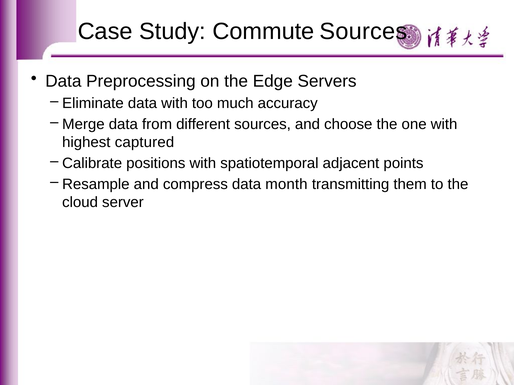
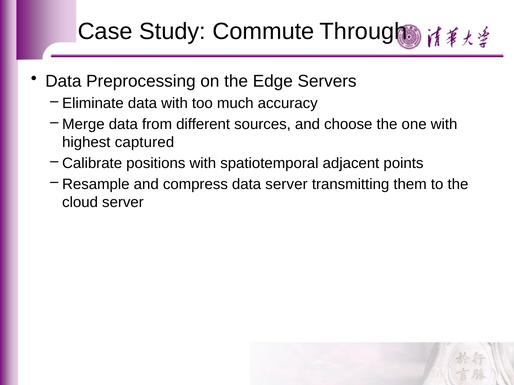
Commute Sources: Sources -> Through (363, 31)
data month: month -> server (286, 184)
